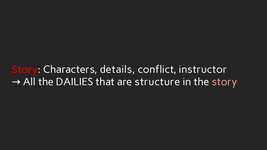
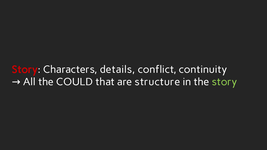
instructor: instructor -> continuity (203, 70)
DAILIES: DAILIES -> COULD (74, 82)
story colour: pink -> light green (224, 82)
